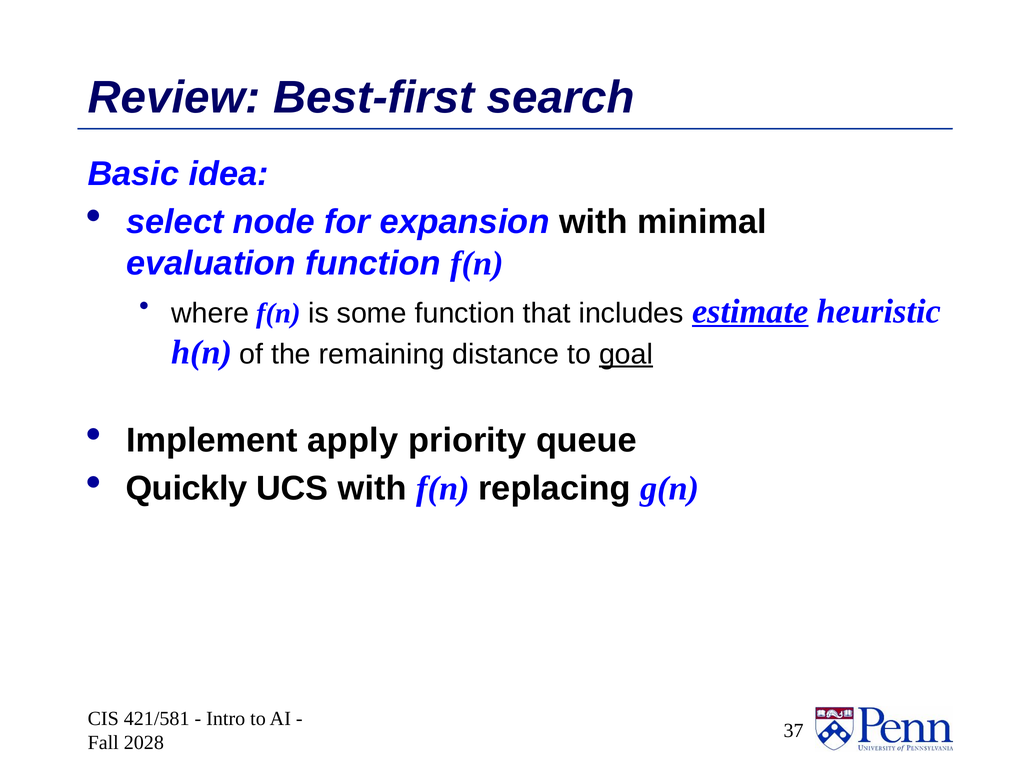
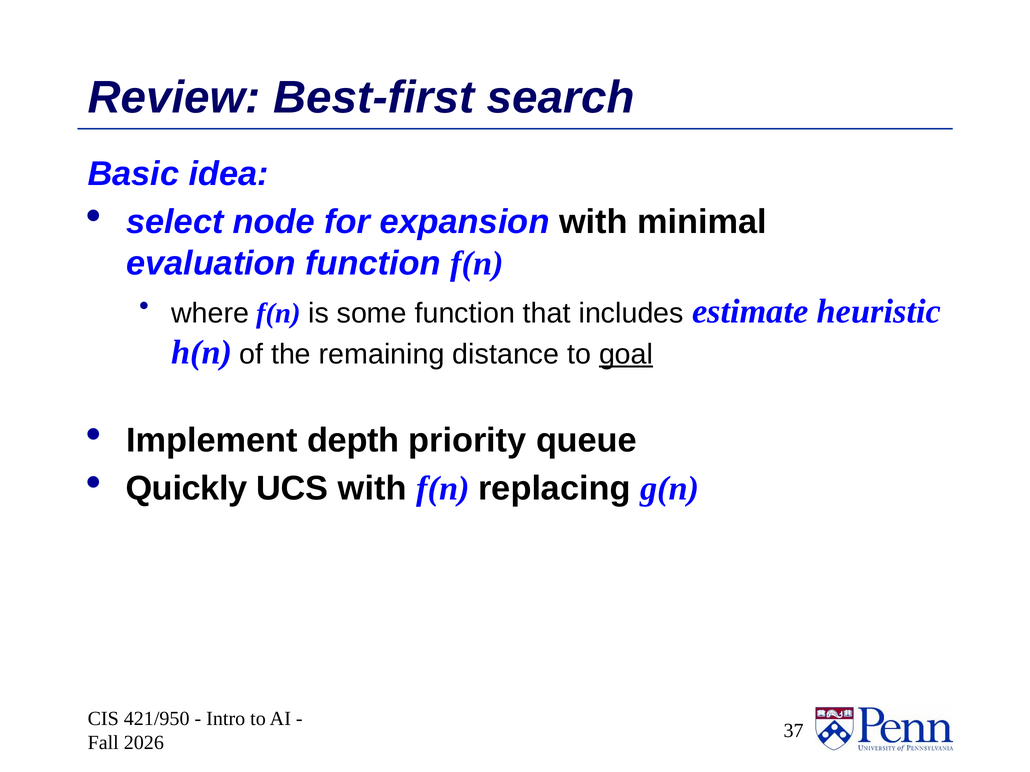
estimate underline: present -> none (750, 311)
apply: apply -> depth (353, 441)
421/581: 421/581 -> 421/950 (157, 719)
2028: 2028 -> 2026 (144, 743)
